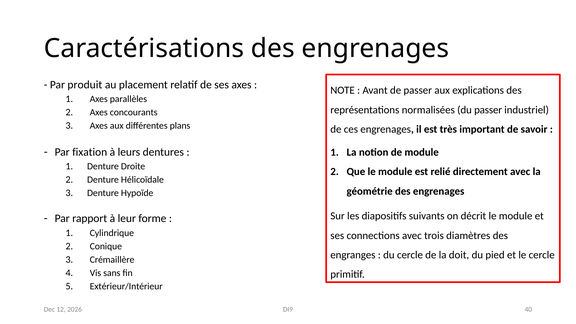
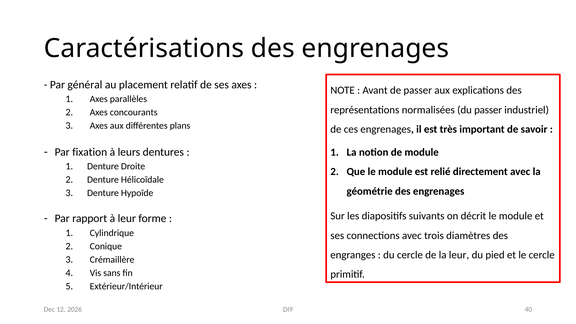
produit: produit -> général (85, 85)
la doit: doit -> leur (459, 255)
